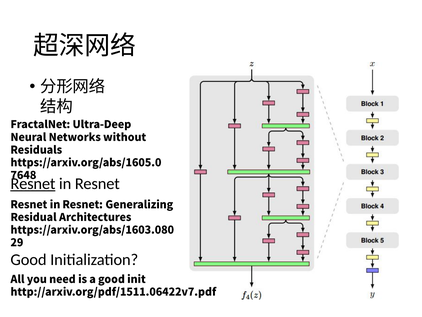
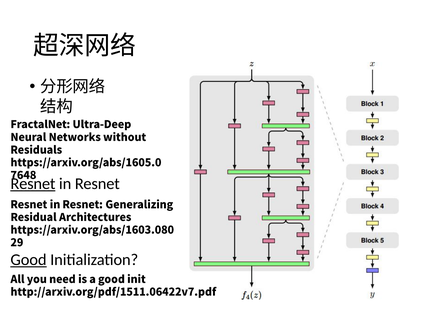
Good underline: none -> present (29, 259)
